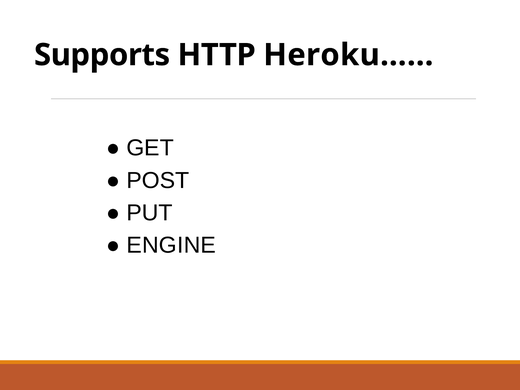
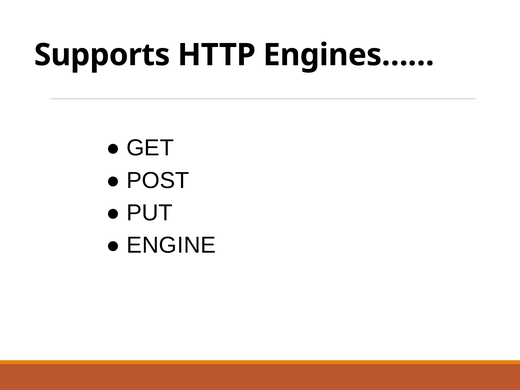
Heroku……: Heroku…… -> Engines…… (349, 55)
